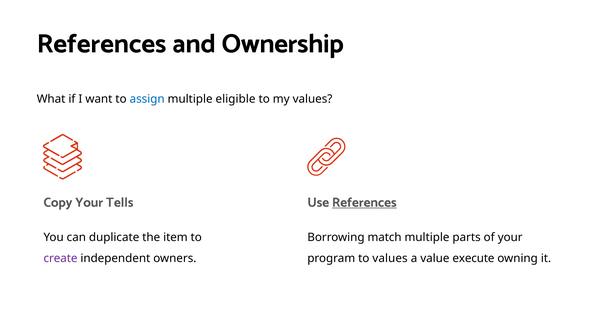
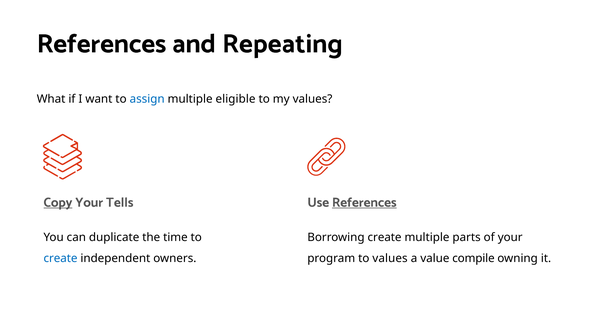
Ownership: Ownership -> Repeating (282, 44)
Copy underline: none -> present (58, 203)
item: item -> time (175, 238)
Borrowing match: match -> create (385, 238)
create colour: purple -> blue (61, 258)
execute: execute -> compile (473, 258)
